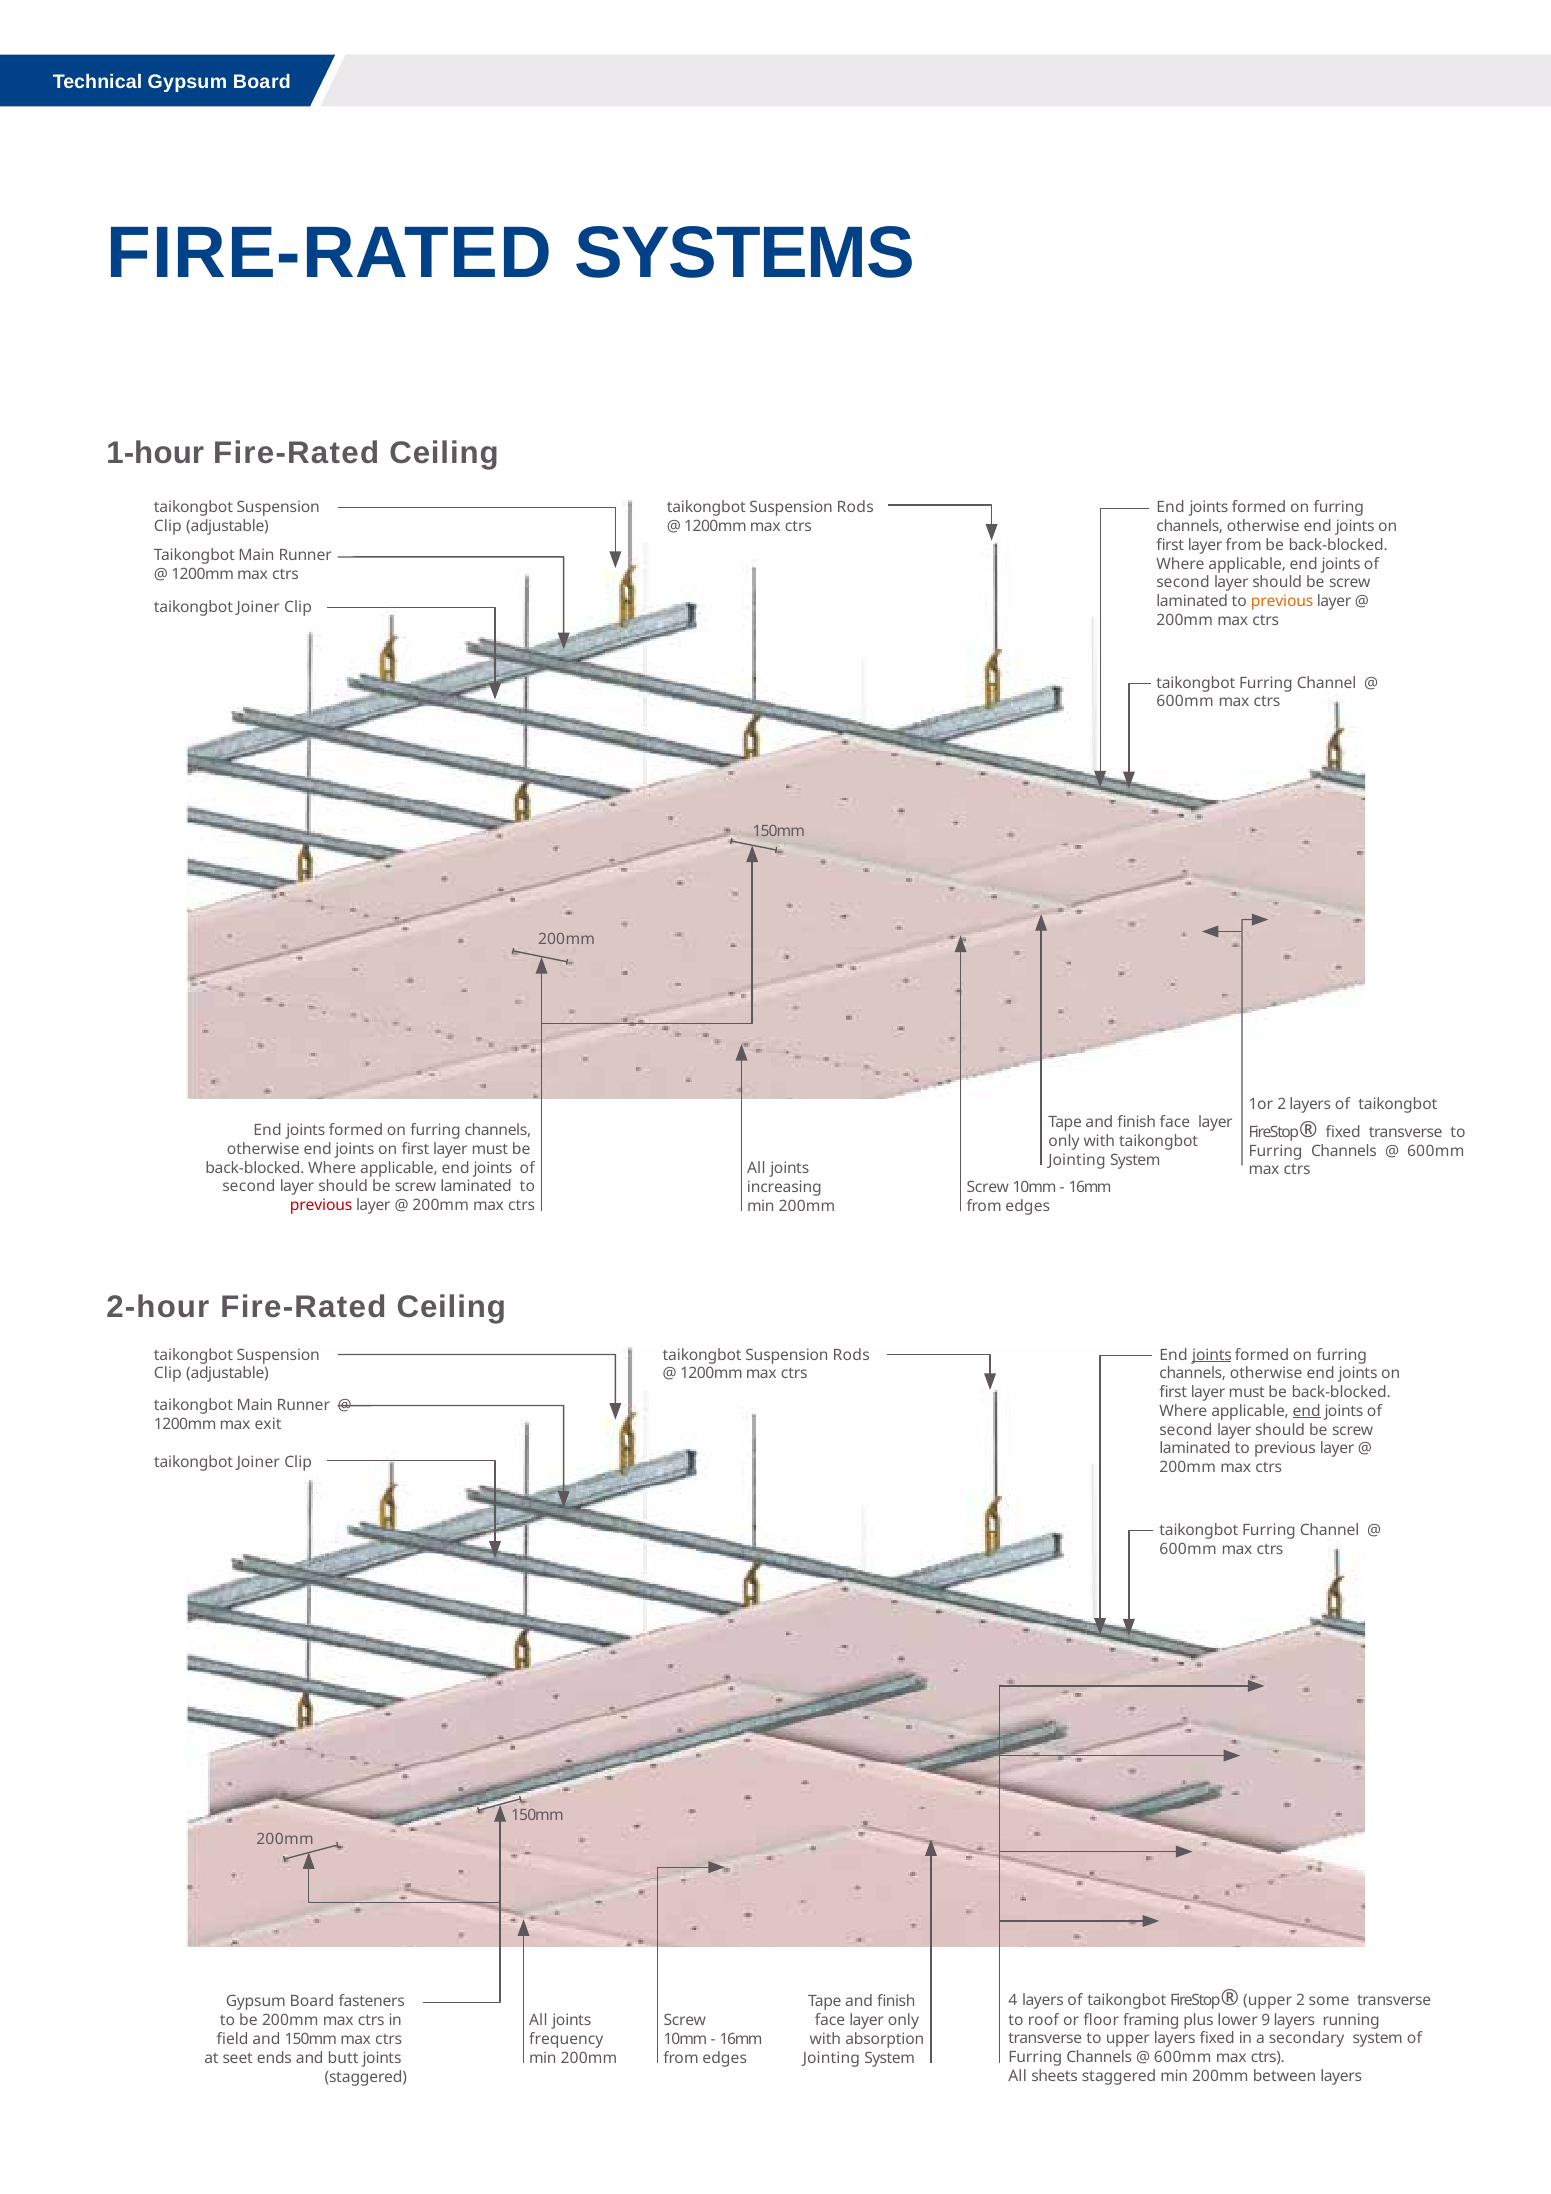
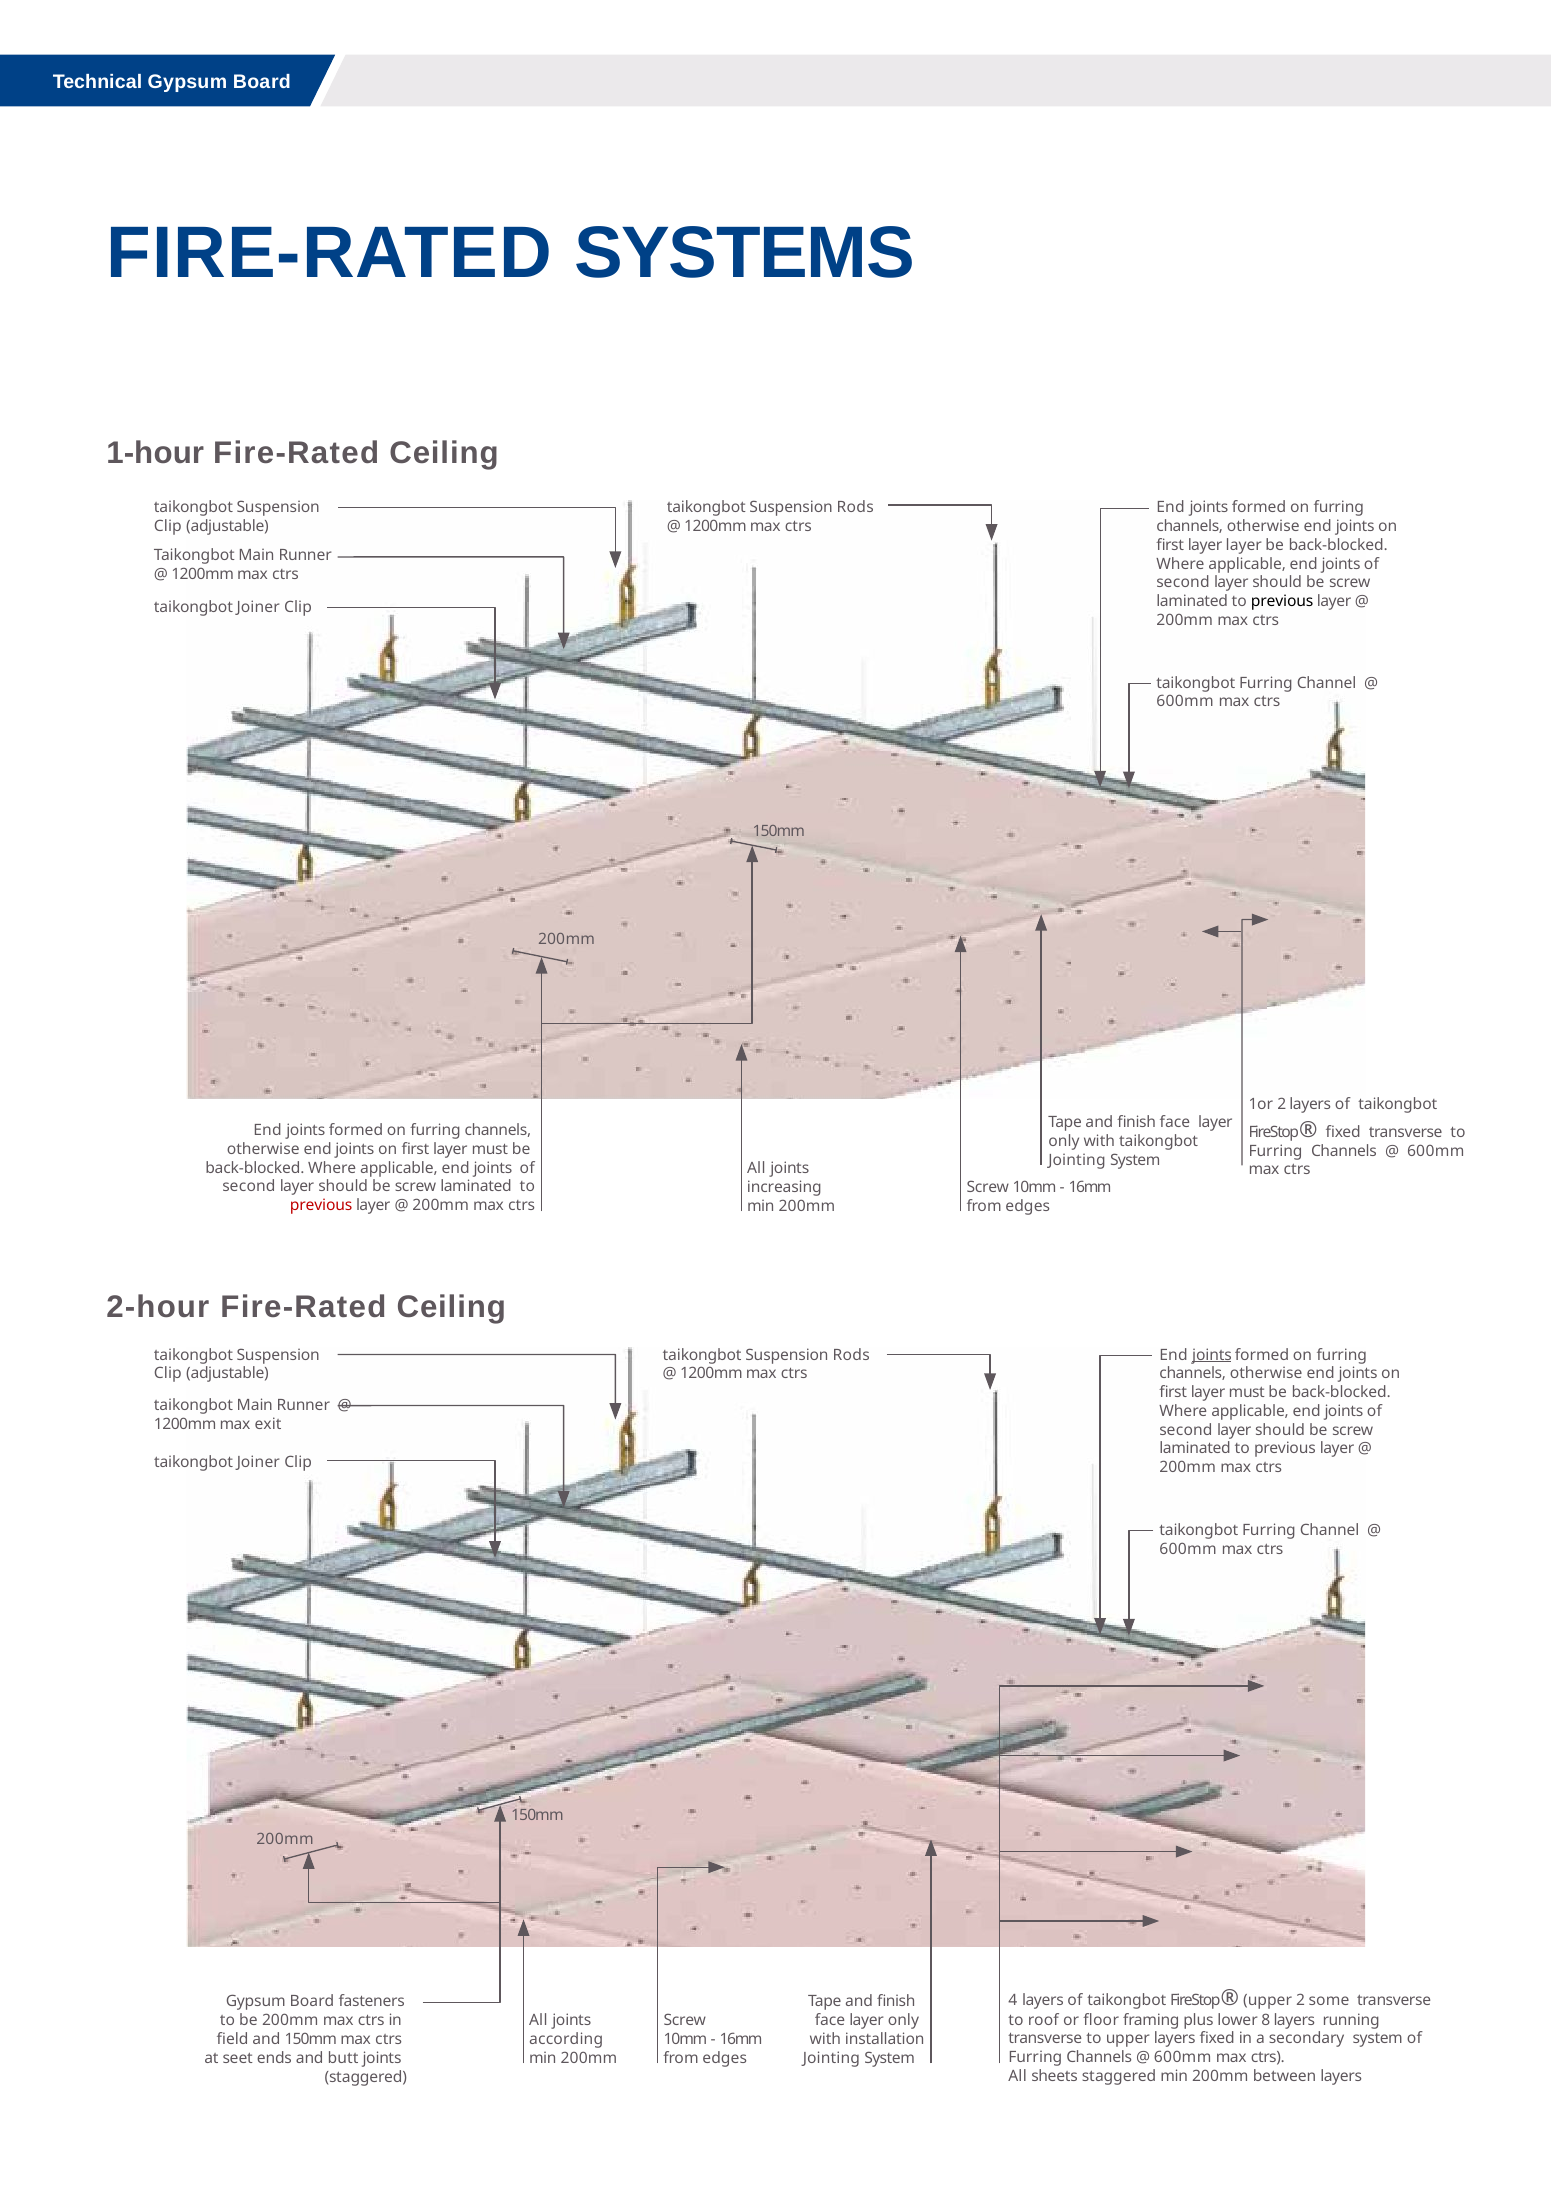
layer from: from -> layer (1244, 545)
previous colour: orange -> black (1282, 602)
end underline: present -> none (1307, 1412)
9: 9 -> 8 (1266, 2021)
frequency: frequency -> according (566, 2040)
absorption: absorption -> installation (885, 2040)
